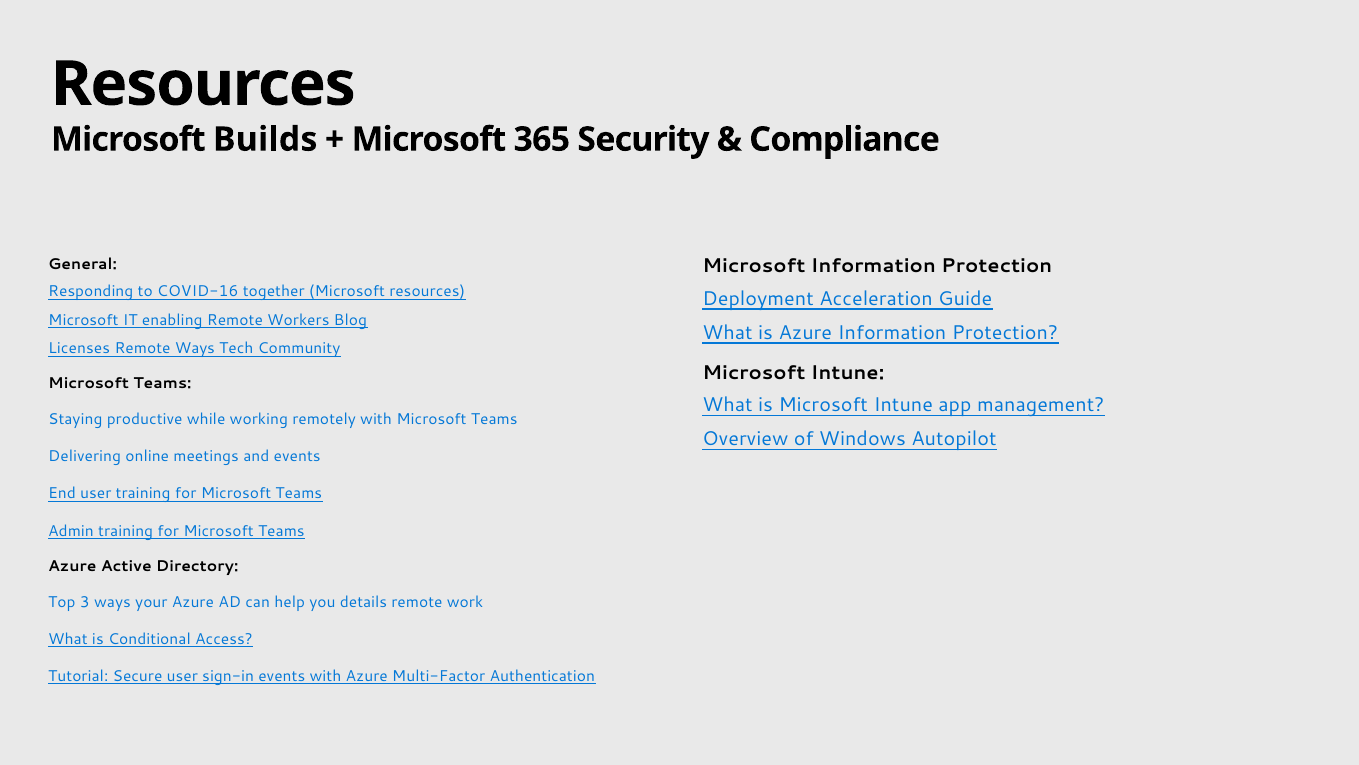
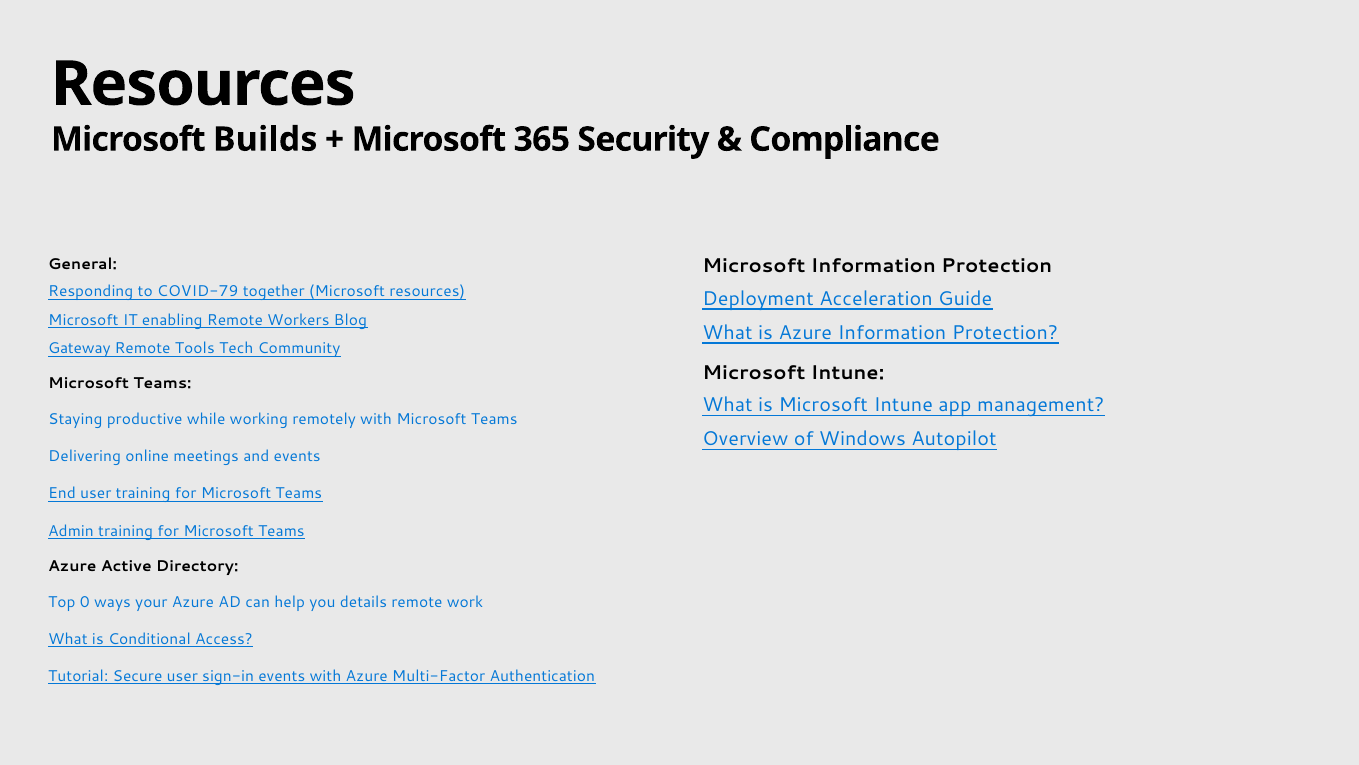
COVID-16: COVID-16 -> COVID-79 (198, 291)
Licenses: Licenses -> Gateway (79, 348)
Remote Ways: Ways -> Tools (195, 348)
3: 3 -> 0 (85, 601)
